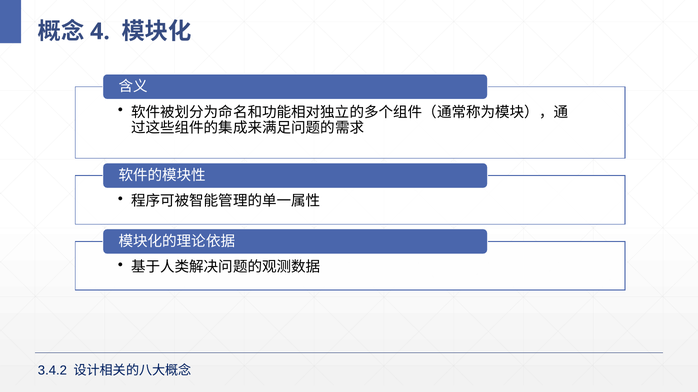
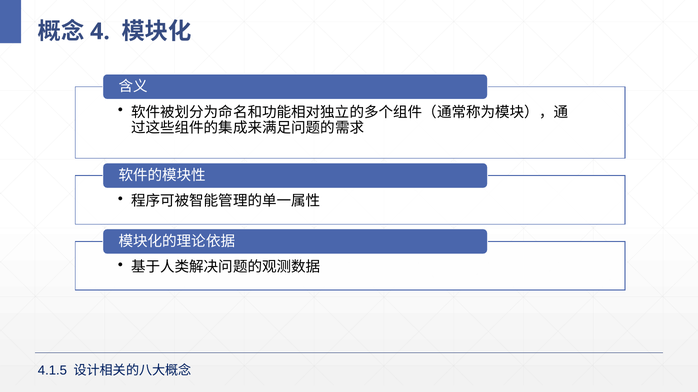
3.4.2: 3.4.2 -> 4.1.5 (52, 371)
